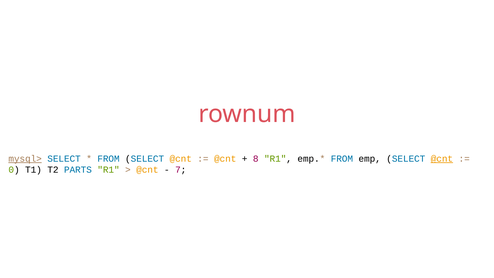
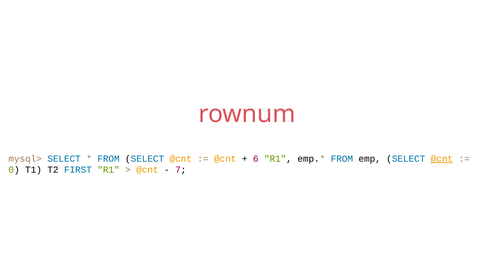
mysql> underline: present -> none (25, 159)
8: 8 -> 6 (256, 159)
PARTS: PARTS -> FIRST (78, 170)
